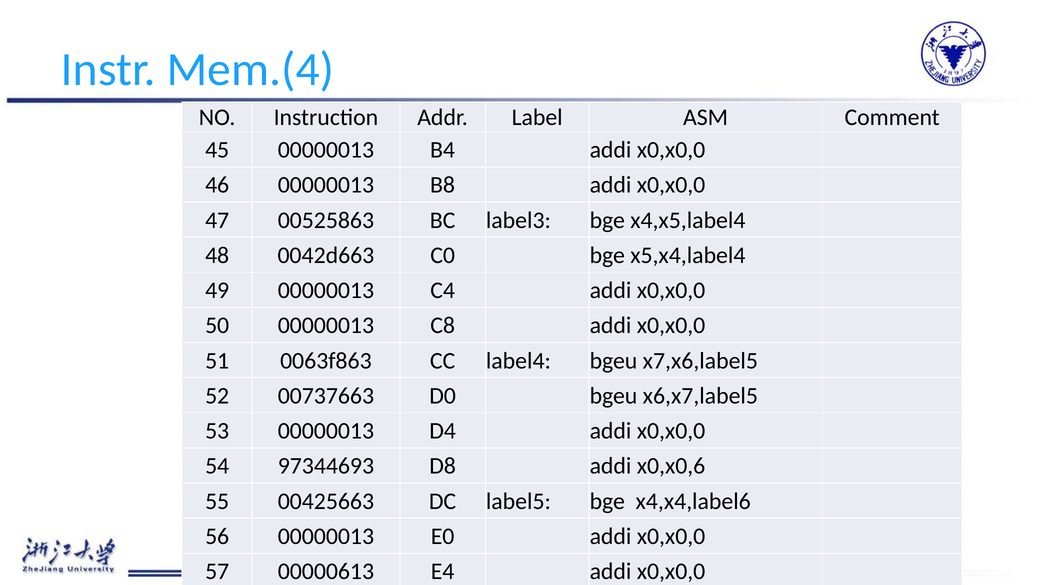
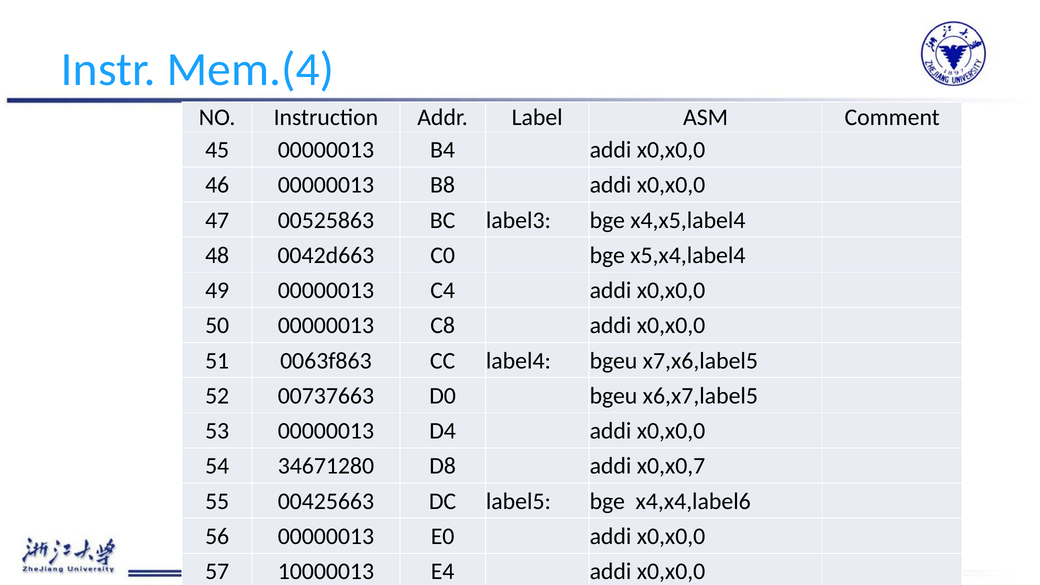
97344693: 97344693 -> 34671280 (326, 466)
x0,x0,6: x0,x0,6 -> x0,x0,7 (671, 466)
00000613: 00000613 -> 10000013 (326, 571)
